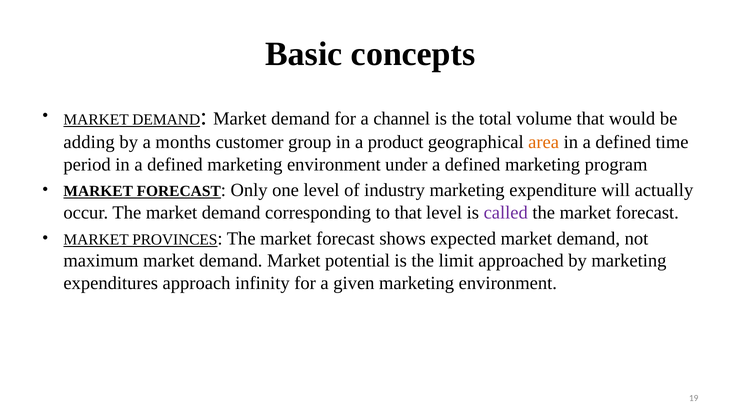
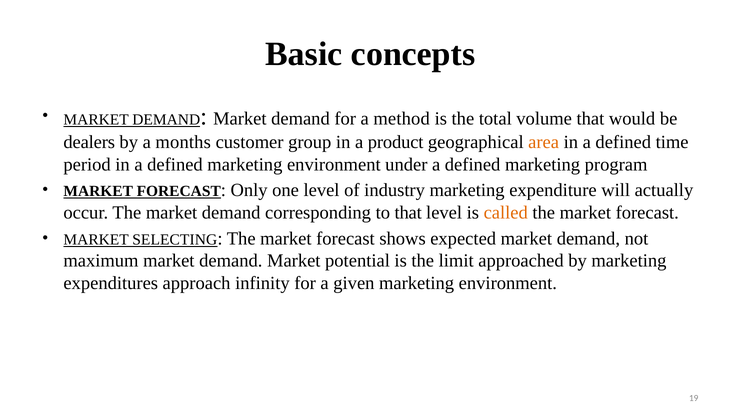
channel: channel -> method (402, 119)
adding: adding -> dealers (89, 142)
called colour: purple -> orange (506, 212)
PROVINCES: PROVINCES -> SELECTING (175, 239)
